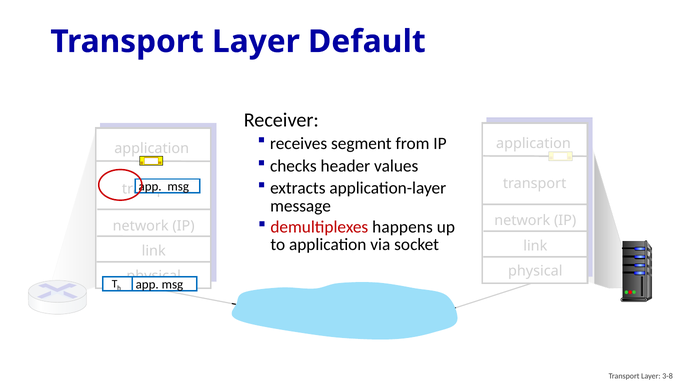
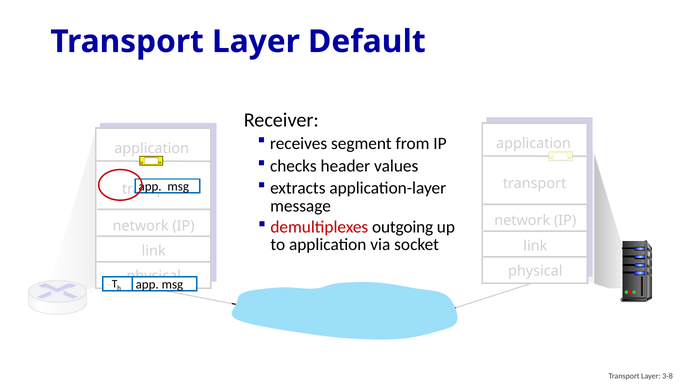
happens: happens -> outgoing (403, 227)
